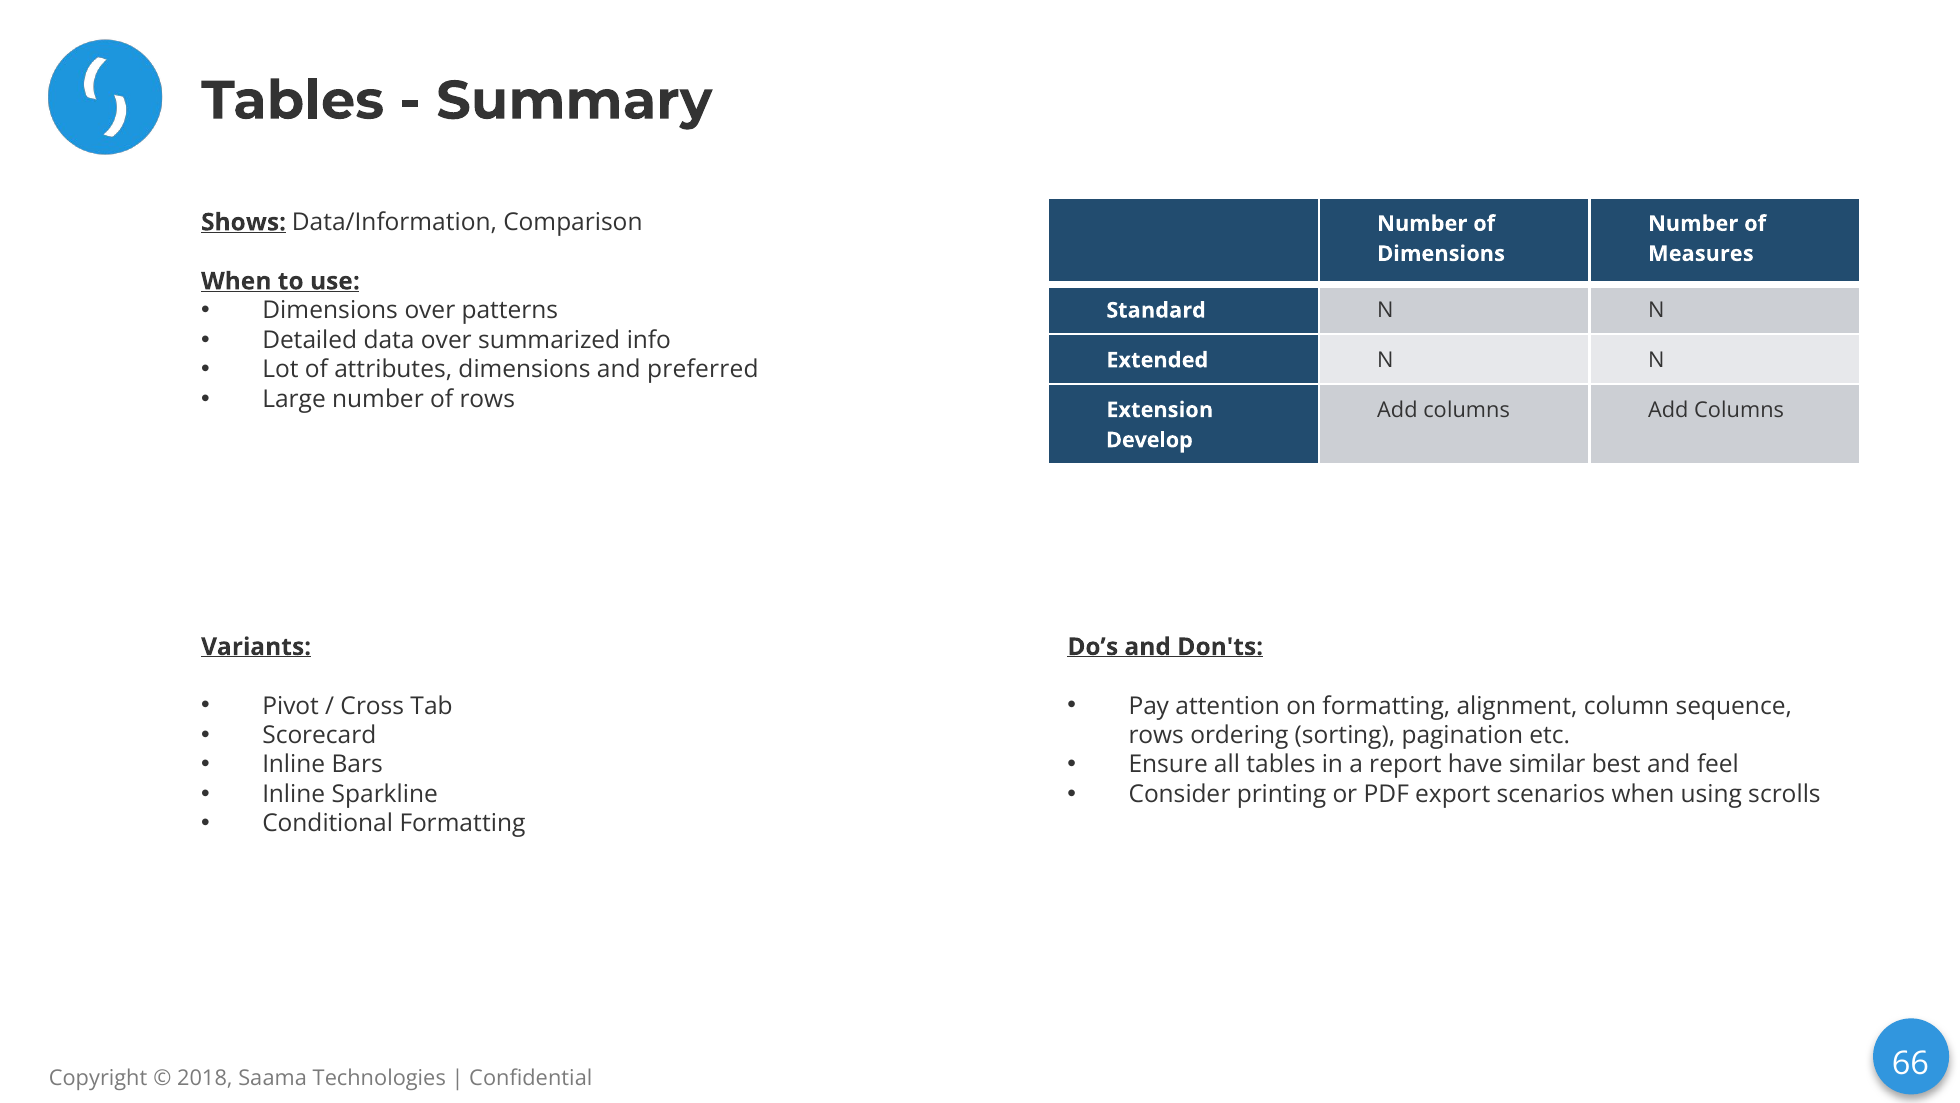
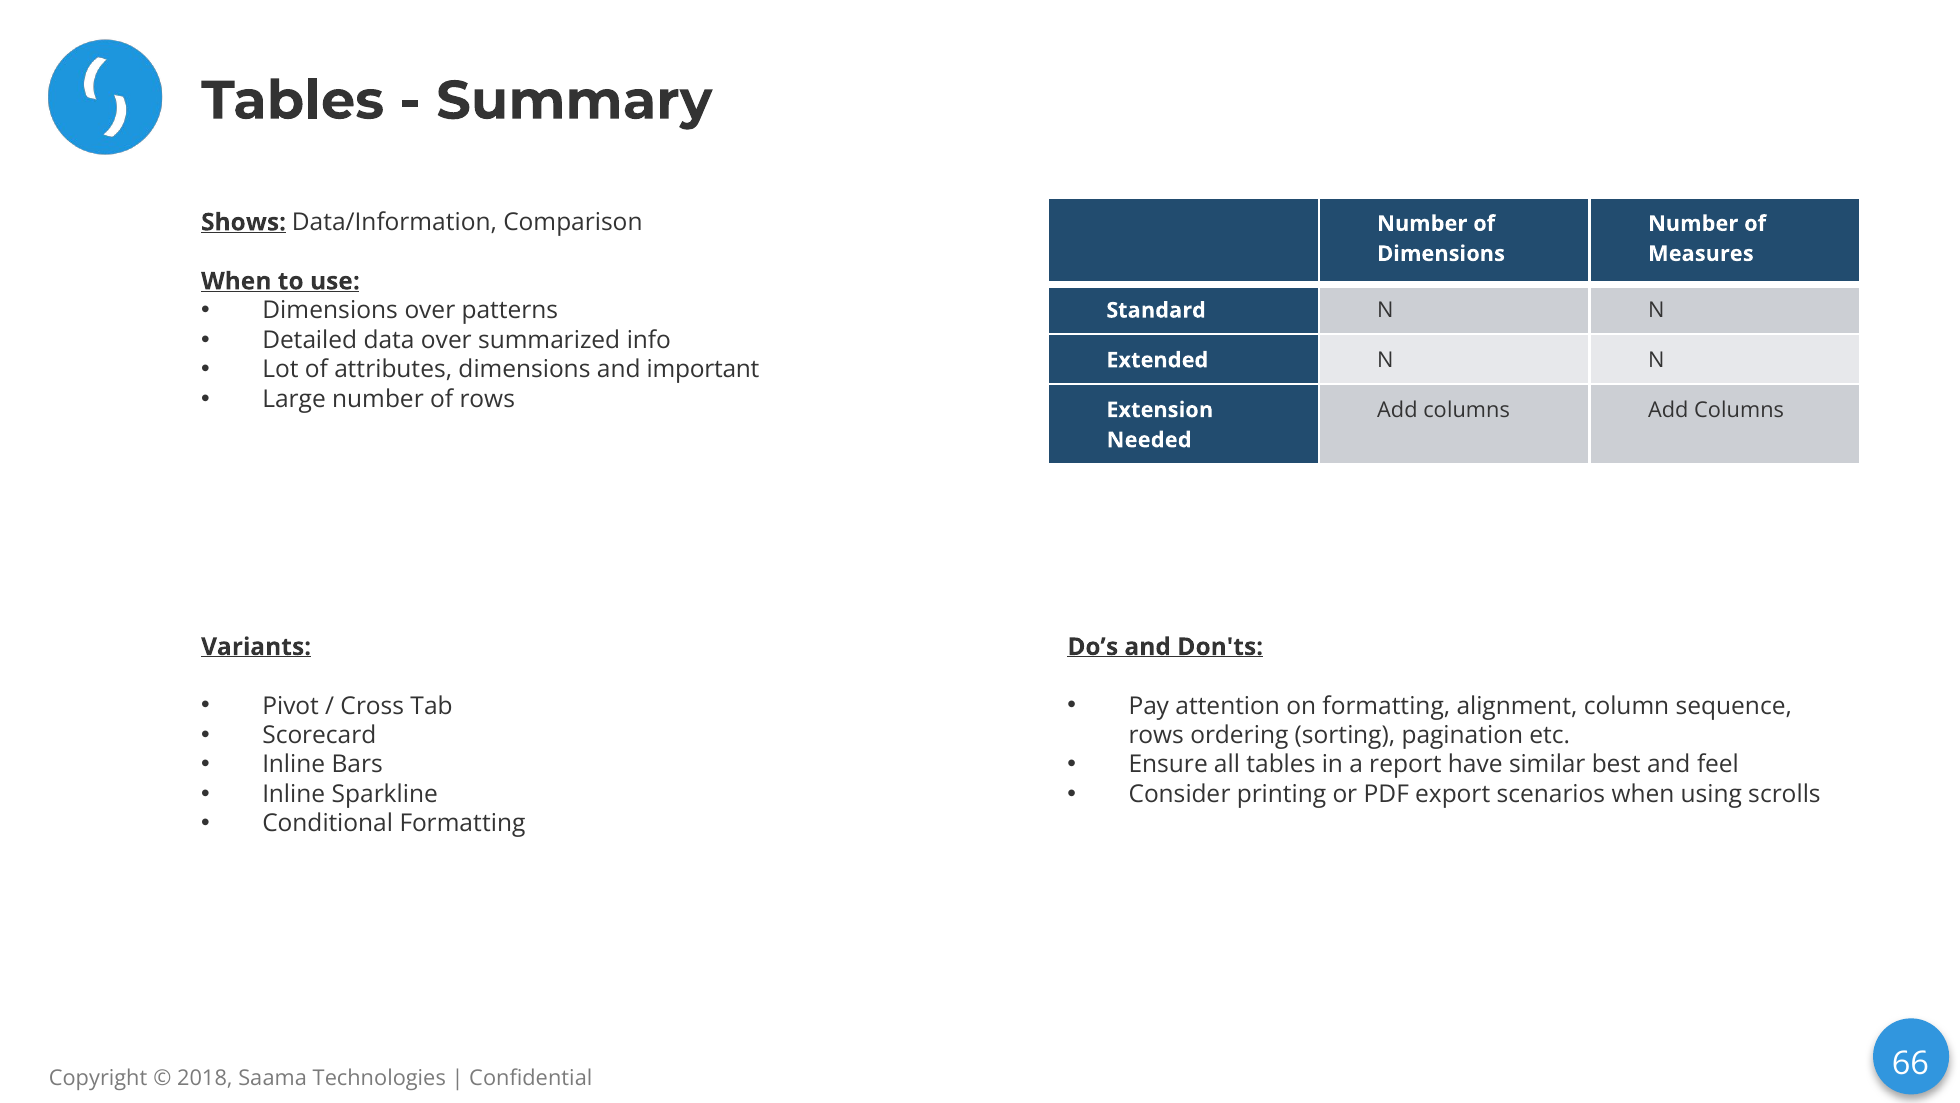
preferred: preferred -> important (703, 370)
Develop: Develop -> Needed (1149, 440)
